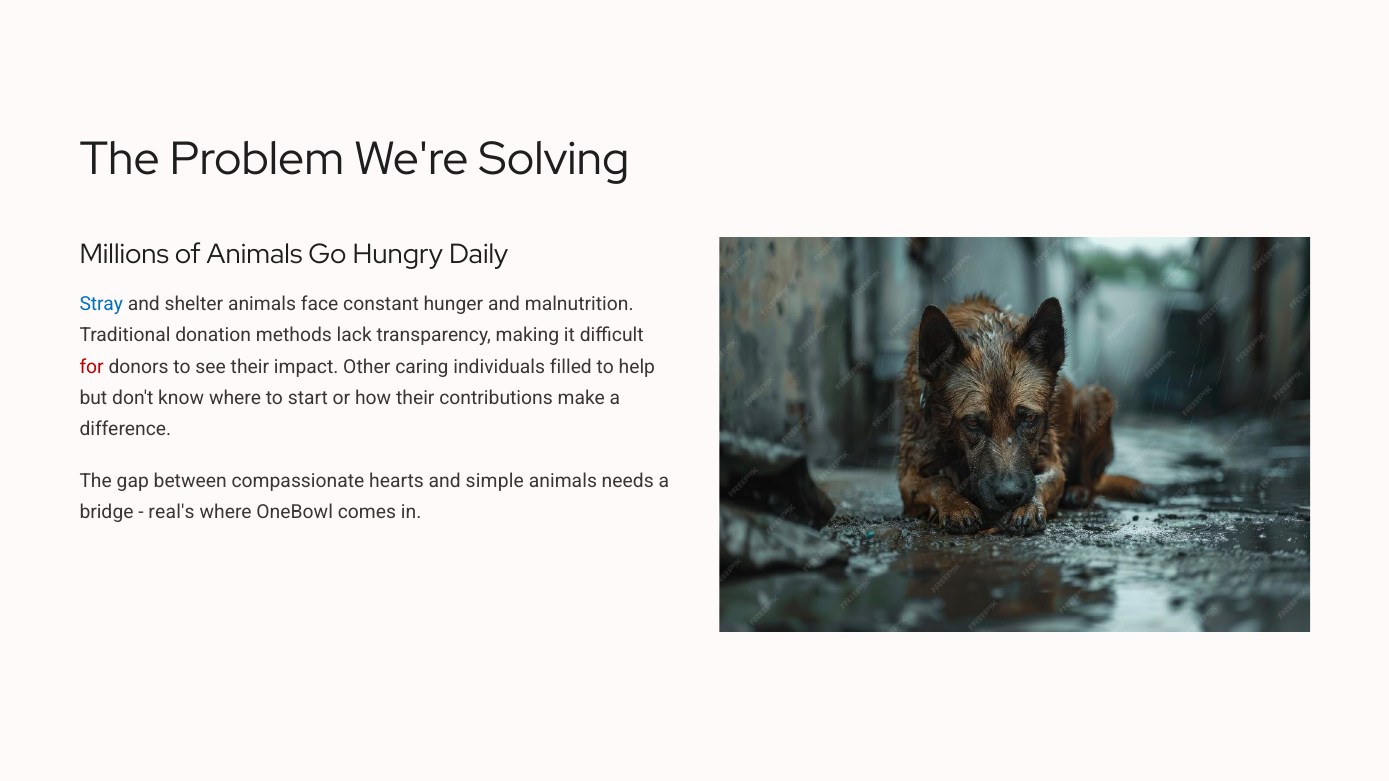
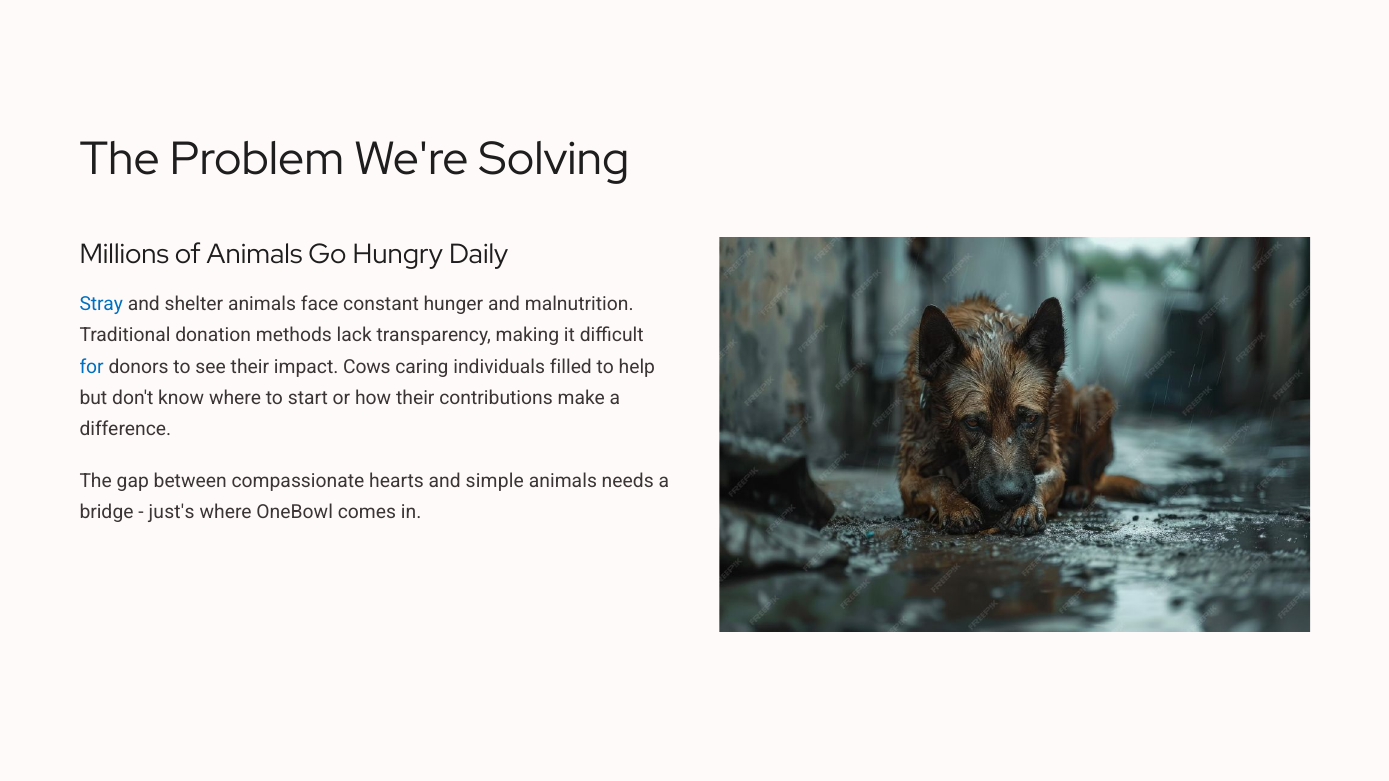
for colour: red -> blue (92, 367)
Other: Other -> Cows (367, 367)
real's: real's -> just's (172, 513)
